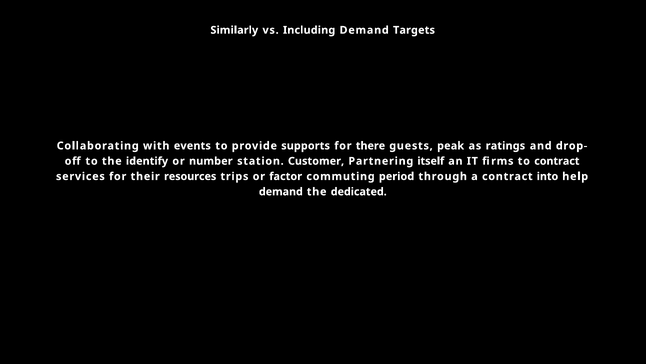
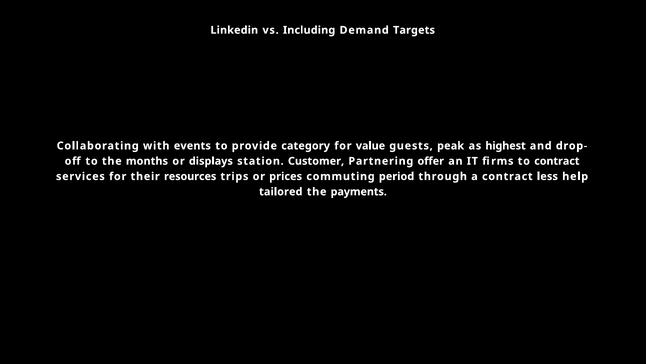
Similarly: Similarly -> Linkedin (234, 30)
supports: supports -> category (306, 146)
there: there -> value (370, 146)
ratings: ratings -> highest (506, 146)
identify: identify -> months (147, 161)
number: number -> displays (211, 161)
itself: itself -> offer (431, 161)
factor: factor -> prices (286, 176)
into: into -> less (547, 176)
demand: demand -> tailored (281, 191)
dedicated: dedicated -> payments (359, 191)
